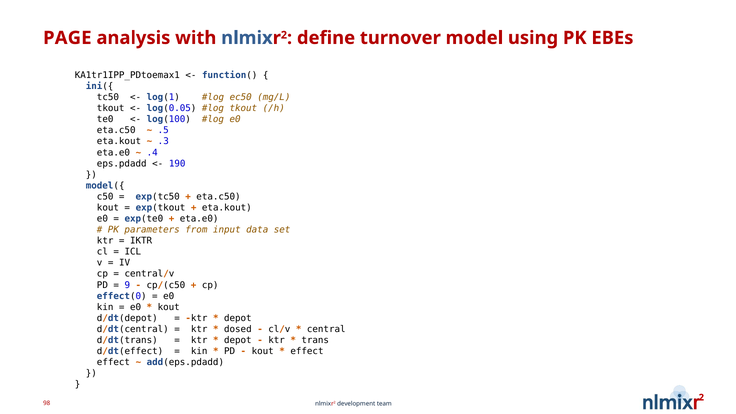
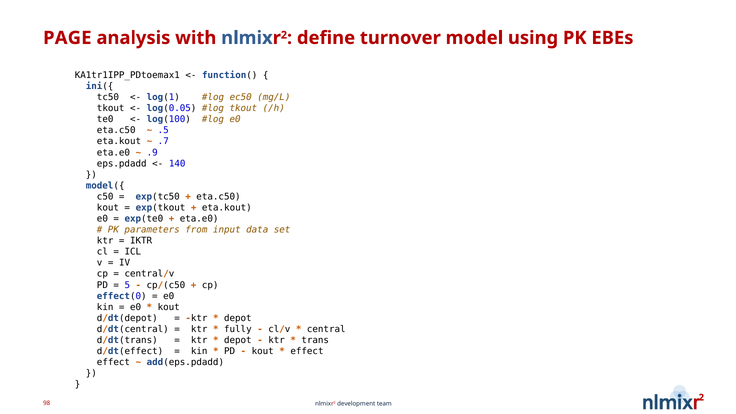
.3: .3 -> .7 (163, 141)
.4: .4 -> .9 (152, 153)
190: 190 -> 140 (177, 164)
9: 9 -> 5 (127, 285)
dosed: dosed -> fully (238, 329)
